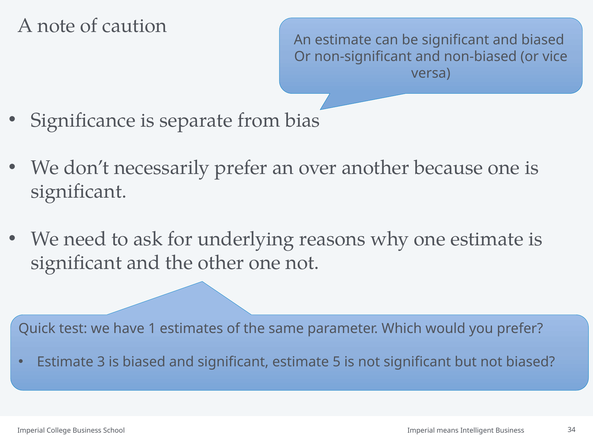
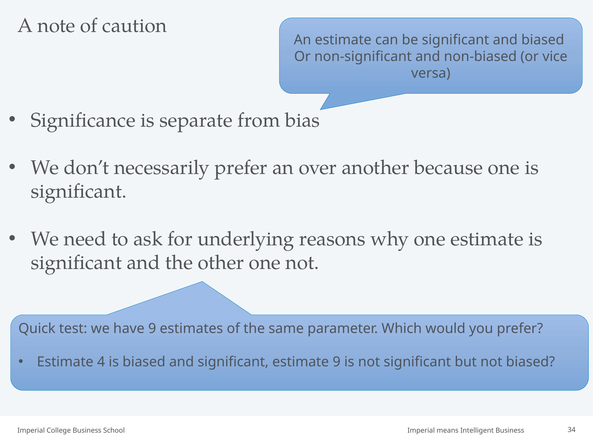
have 1: 1 -> 9 (152, 328)
3: 3 -> 4 (101, 362)
estimate 5: 5 -> 9 (337, 362)
